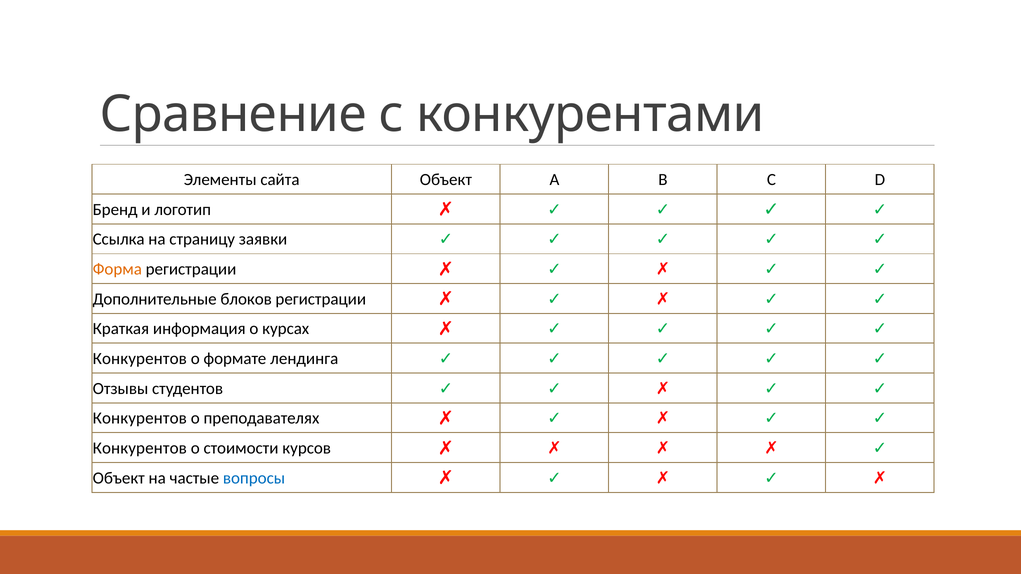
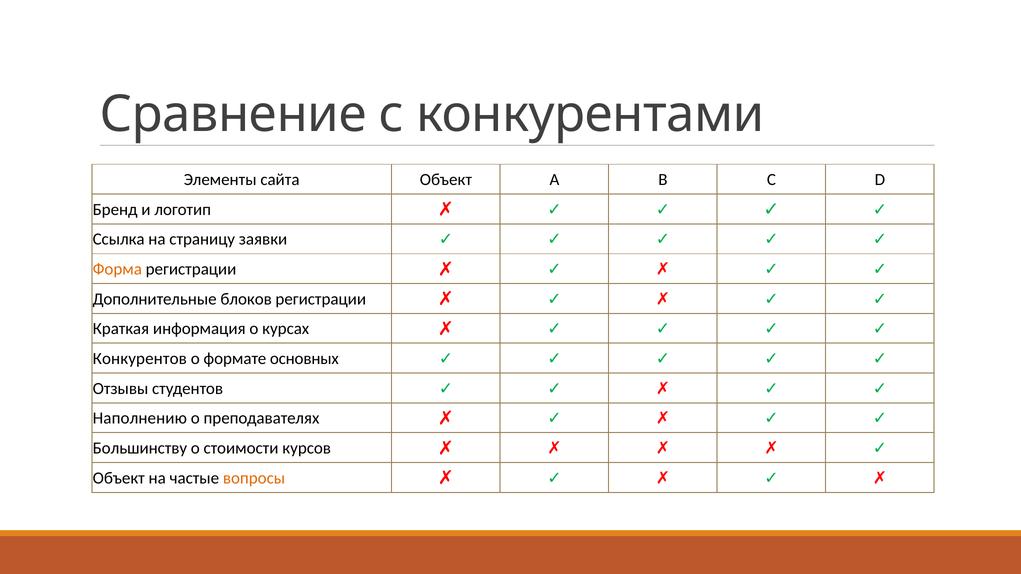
лендинга: лендинга -> основных (304, 359)
Конкурентов: Конкурентов -> Наполнению (140, 419)
Конкурентов: Конкурентов -> Большинству (140, 448)
вопросы colour: blue -> orange (254, 478)
